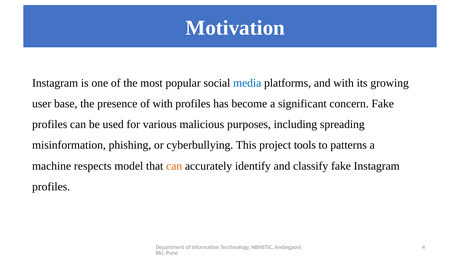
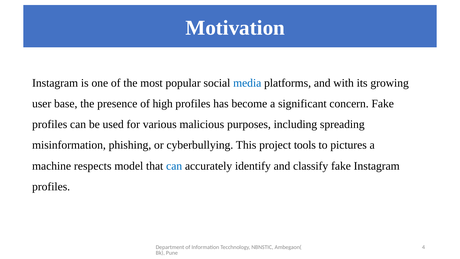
of with: with -> high (163, 104)
patterns: patterns -> pictures (349, 145)
can colour: orange -> blue (174, 166)
